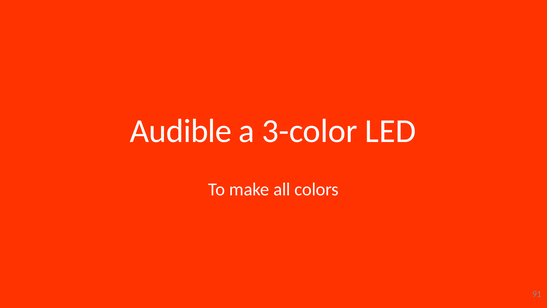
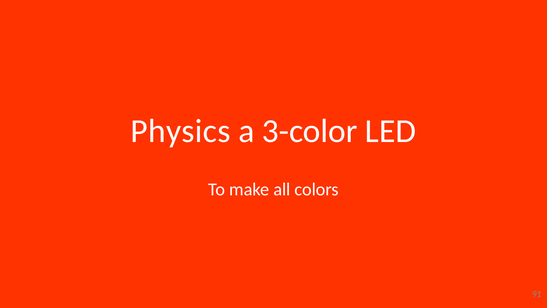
Audible: Audible -> Physics (181, 131)
